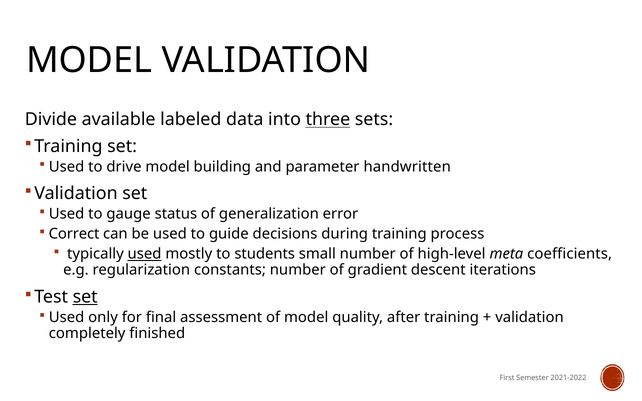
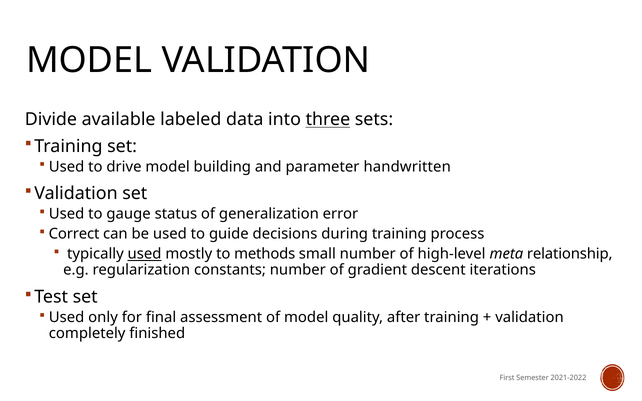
students: students -> methods (265, 254)
coefficients: coefficients -> relationship (570, 254)
set underline: present -> none (85, 297)
